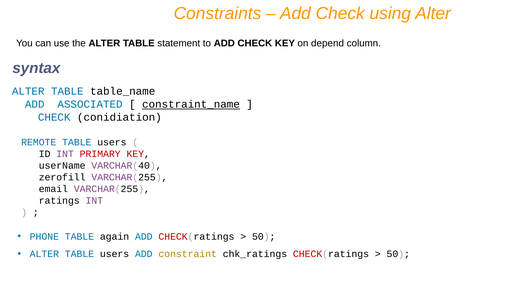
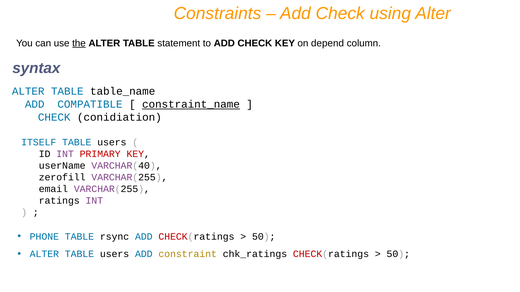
the underline: none -> present (79, 43)
ASSOCIATED: ASSOCIATED -> COMPATIBLE (90, 104)
REMOTE: REMOTE -> ITSELF (39, 142)
again: again -> rsync (115, 237)
